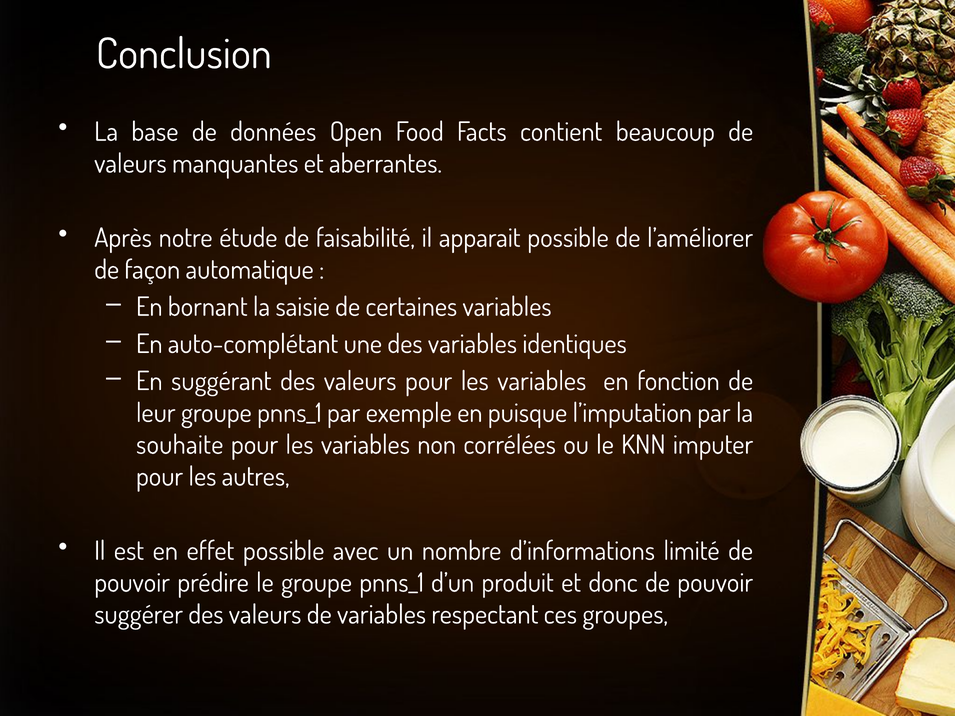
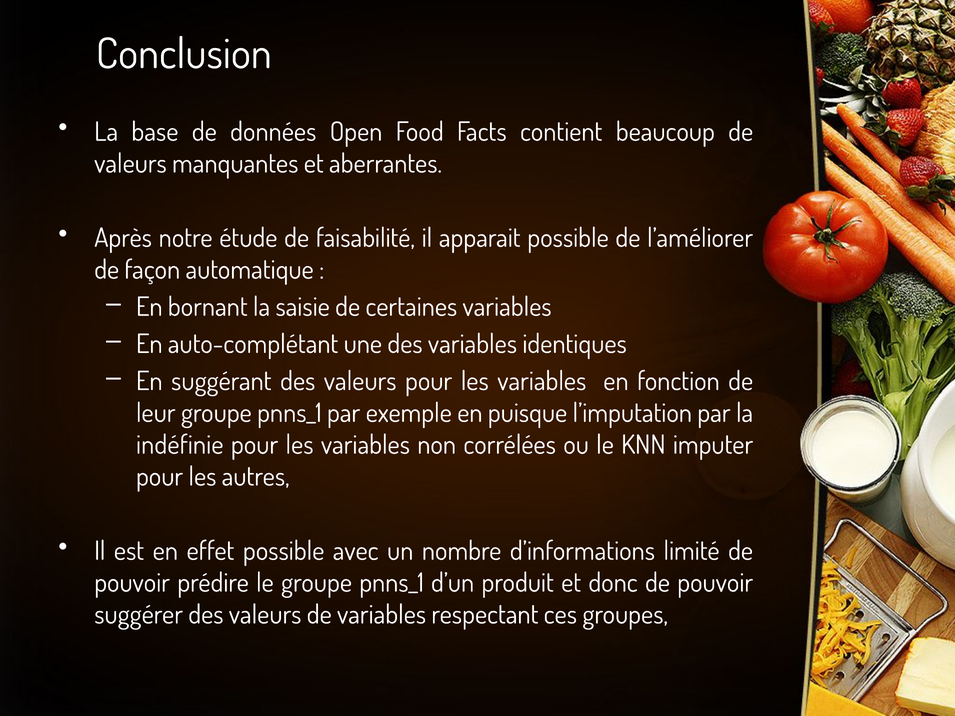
souhaite: souhaite -> indéfinie (180, 445)
